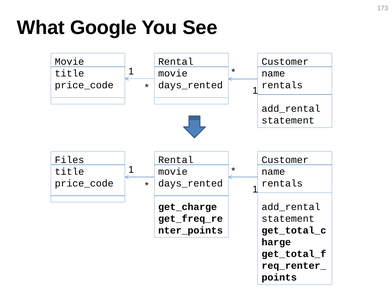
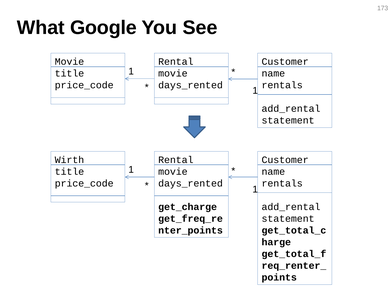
Files: Files -> Wirth (69, 160)
